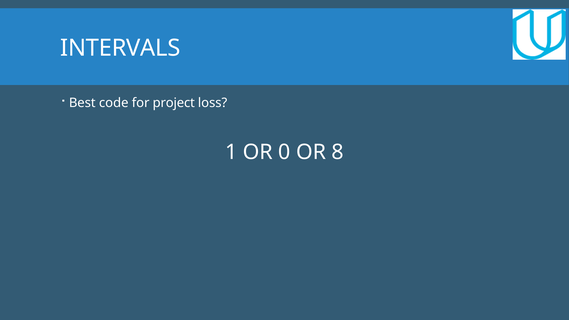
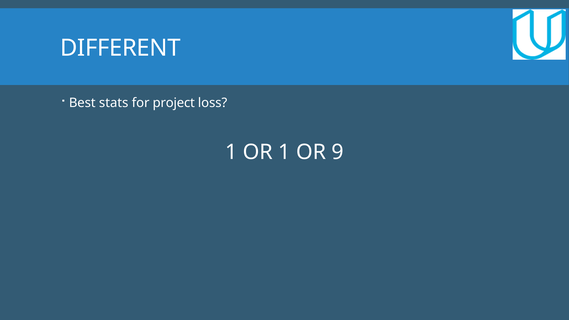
INTERVALS: INTERVALS -> DIFFERENT (120, 48)
code: code -> stats (114, 103)
OR 0: 0 -> 1 (284, 152)
8: 8 -> 9 (338, 152)
